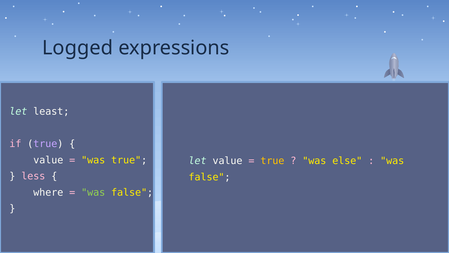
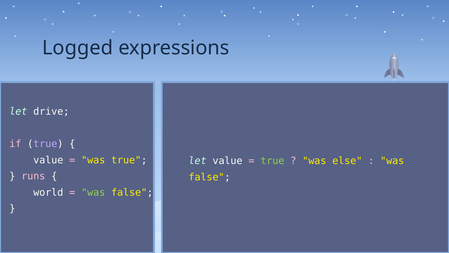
least: least -> drive (51, 111)
true colour: yellow -> light green (272, 161)
less: less -> runs (33, 176)
where: where -> world (48, 192)
